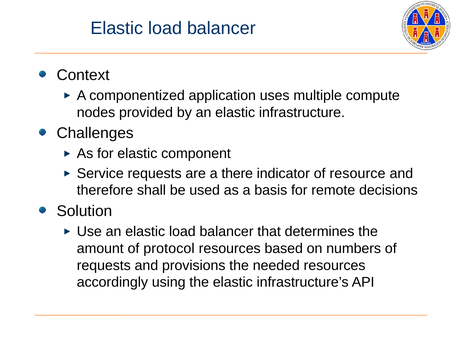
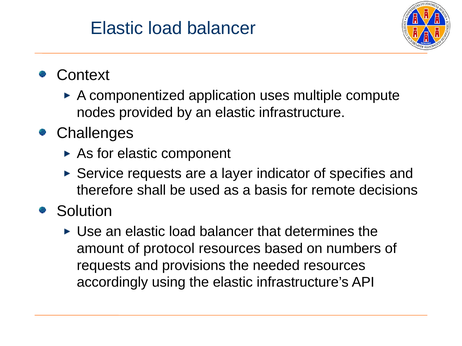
there: there -> layer (237, 174)
resource: resource -> specifies (358, 174)
